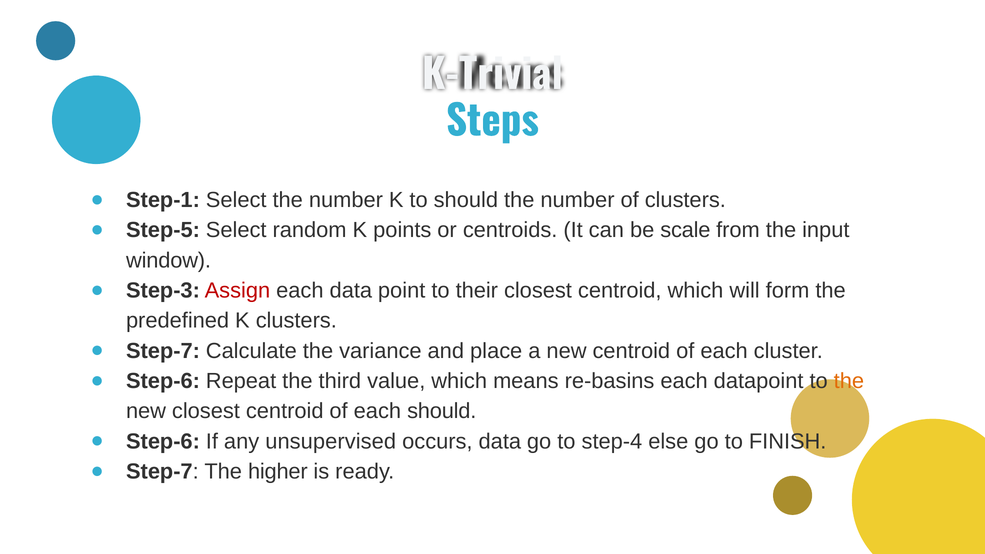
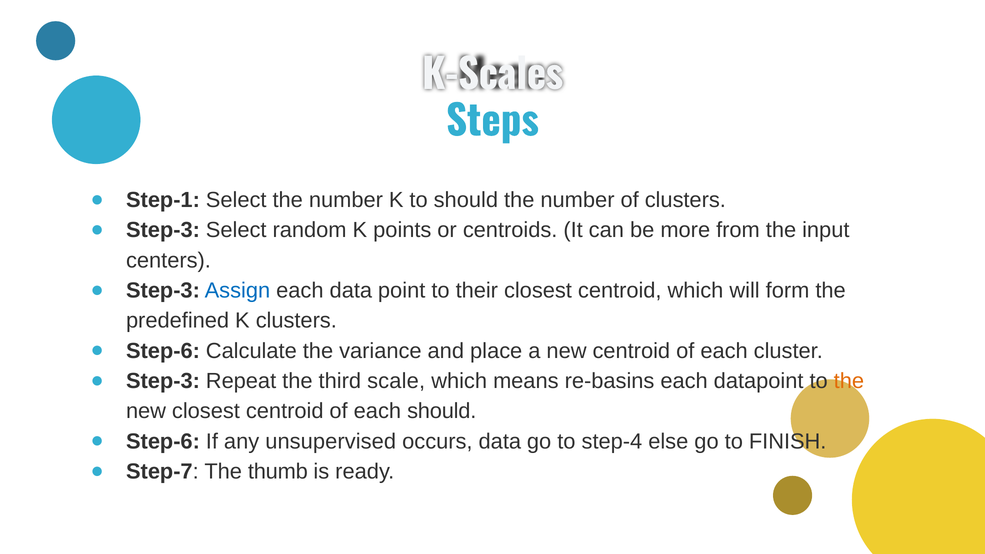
K-Trivial: K-Trivial -> K-Scales (493, 75)
Step-5: Step-5 -> Step-3 (163, 230)
scale: scale -> more (685, 230)
window: window -> centers (168, 260)
Assign colour: red -> blue (237, 291)
Step-7: Step-7 -> Step-6 (163, 351)
Step-6: Step-6 -> Step-3 (163, 381)
value: value -> scale (396, 381)
higher: higher -> thumb (278, 472)
